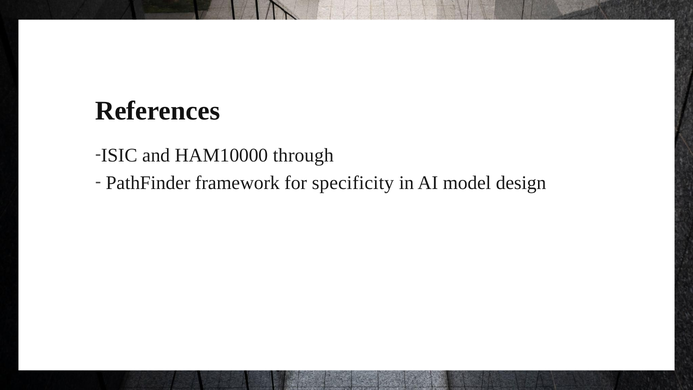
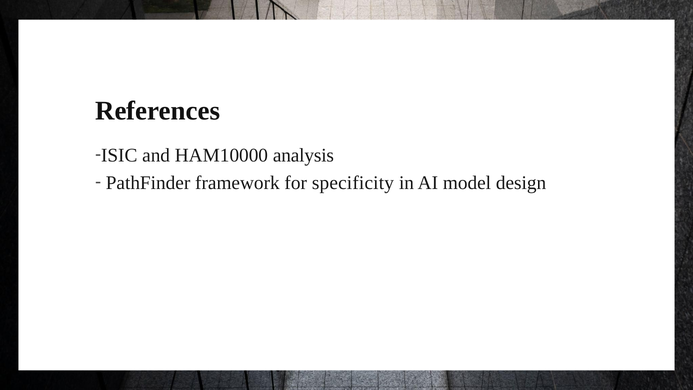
through: through -> analysis (303, 155)
